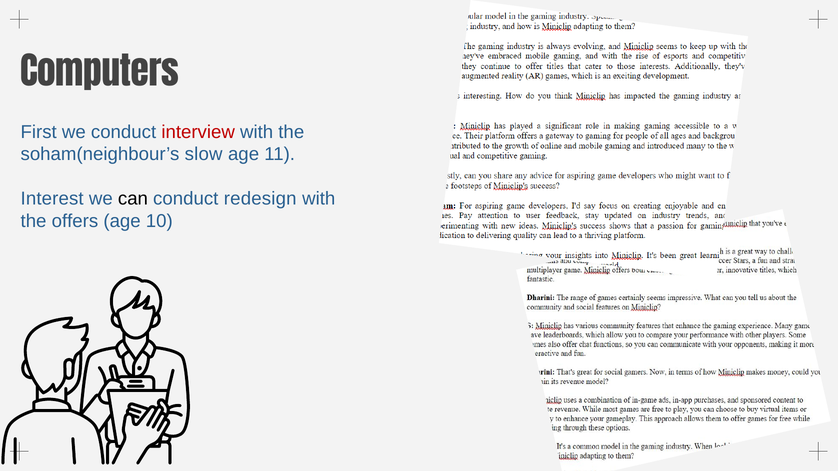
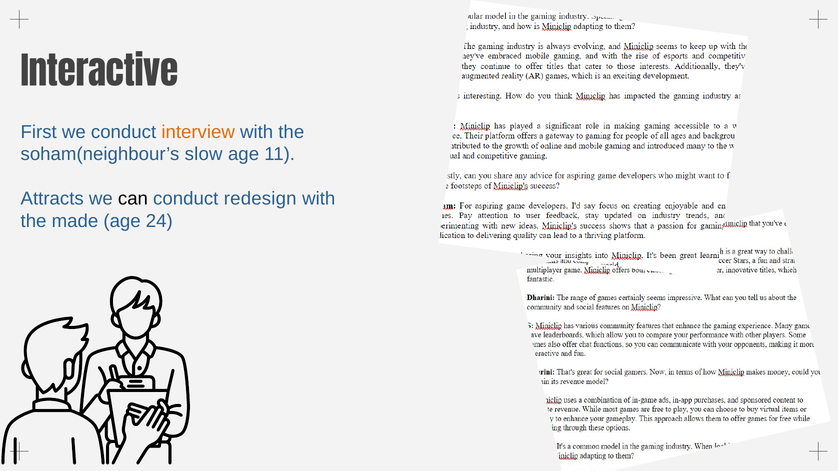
Computers: Computers -> Interactive (99, 73)
interview colour: red -> orange (198, 132)
Interest: Interest -> Attracts (52, 199)
offers: offers -> made (75, 221)
10: 10 -> 24 (159, 221)
